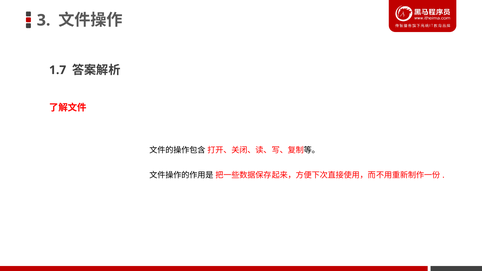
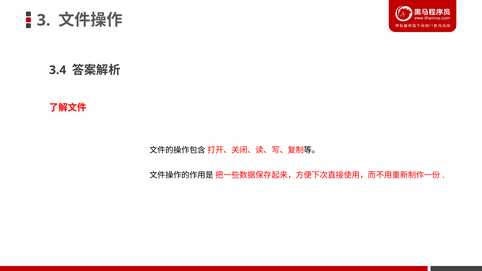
1.7: 1.7 -> 3.4 (58, 70)
